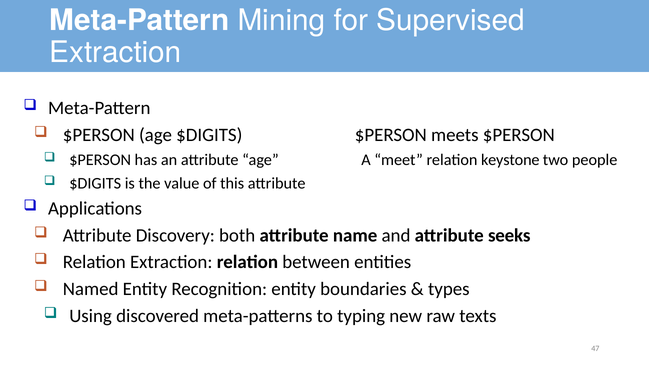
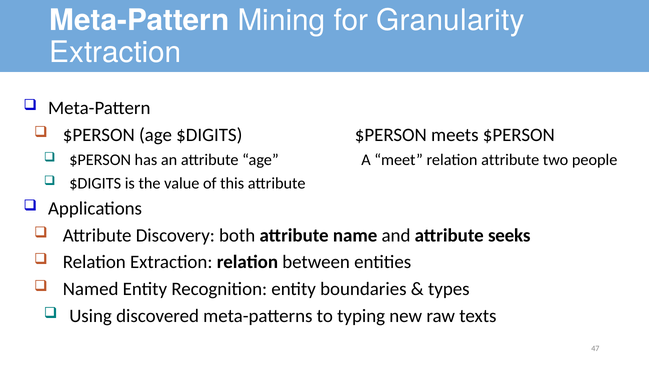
Supervised: Supervised -> Granularity (450, 20)
relation keystone: keystone -> attribute (510, 160)
